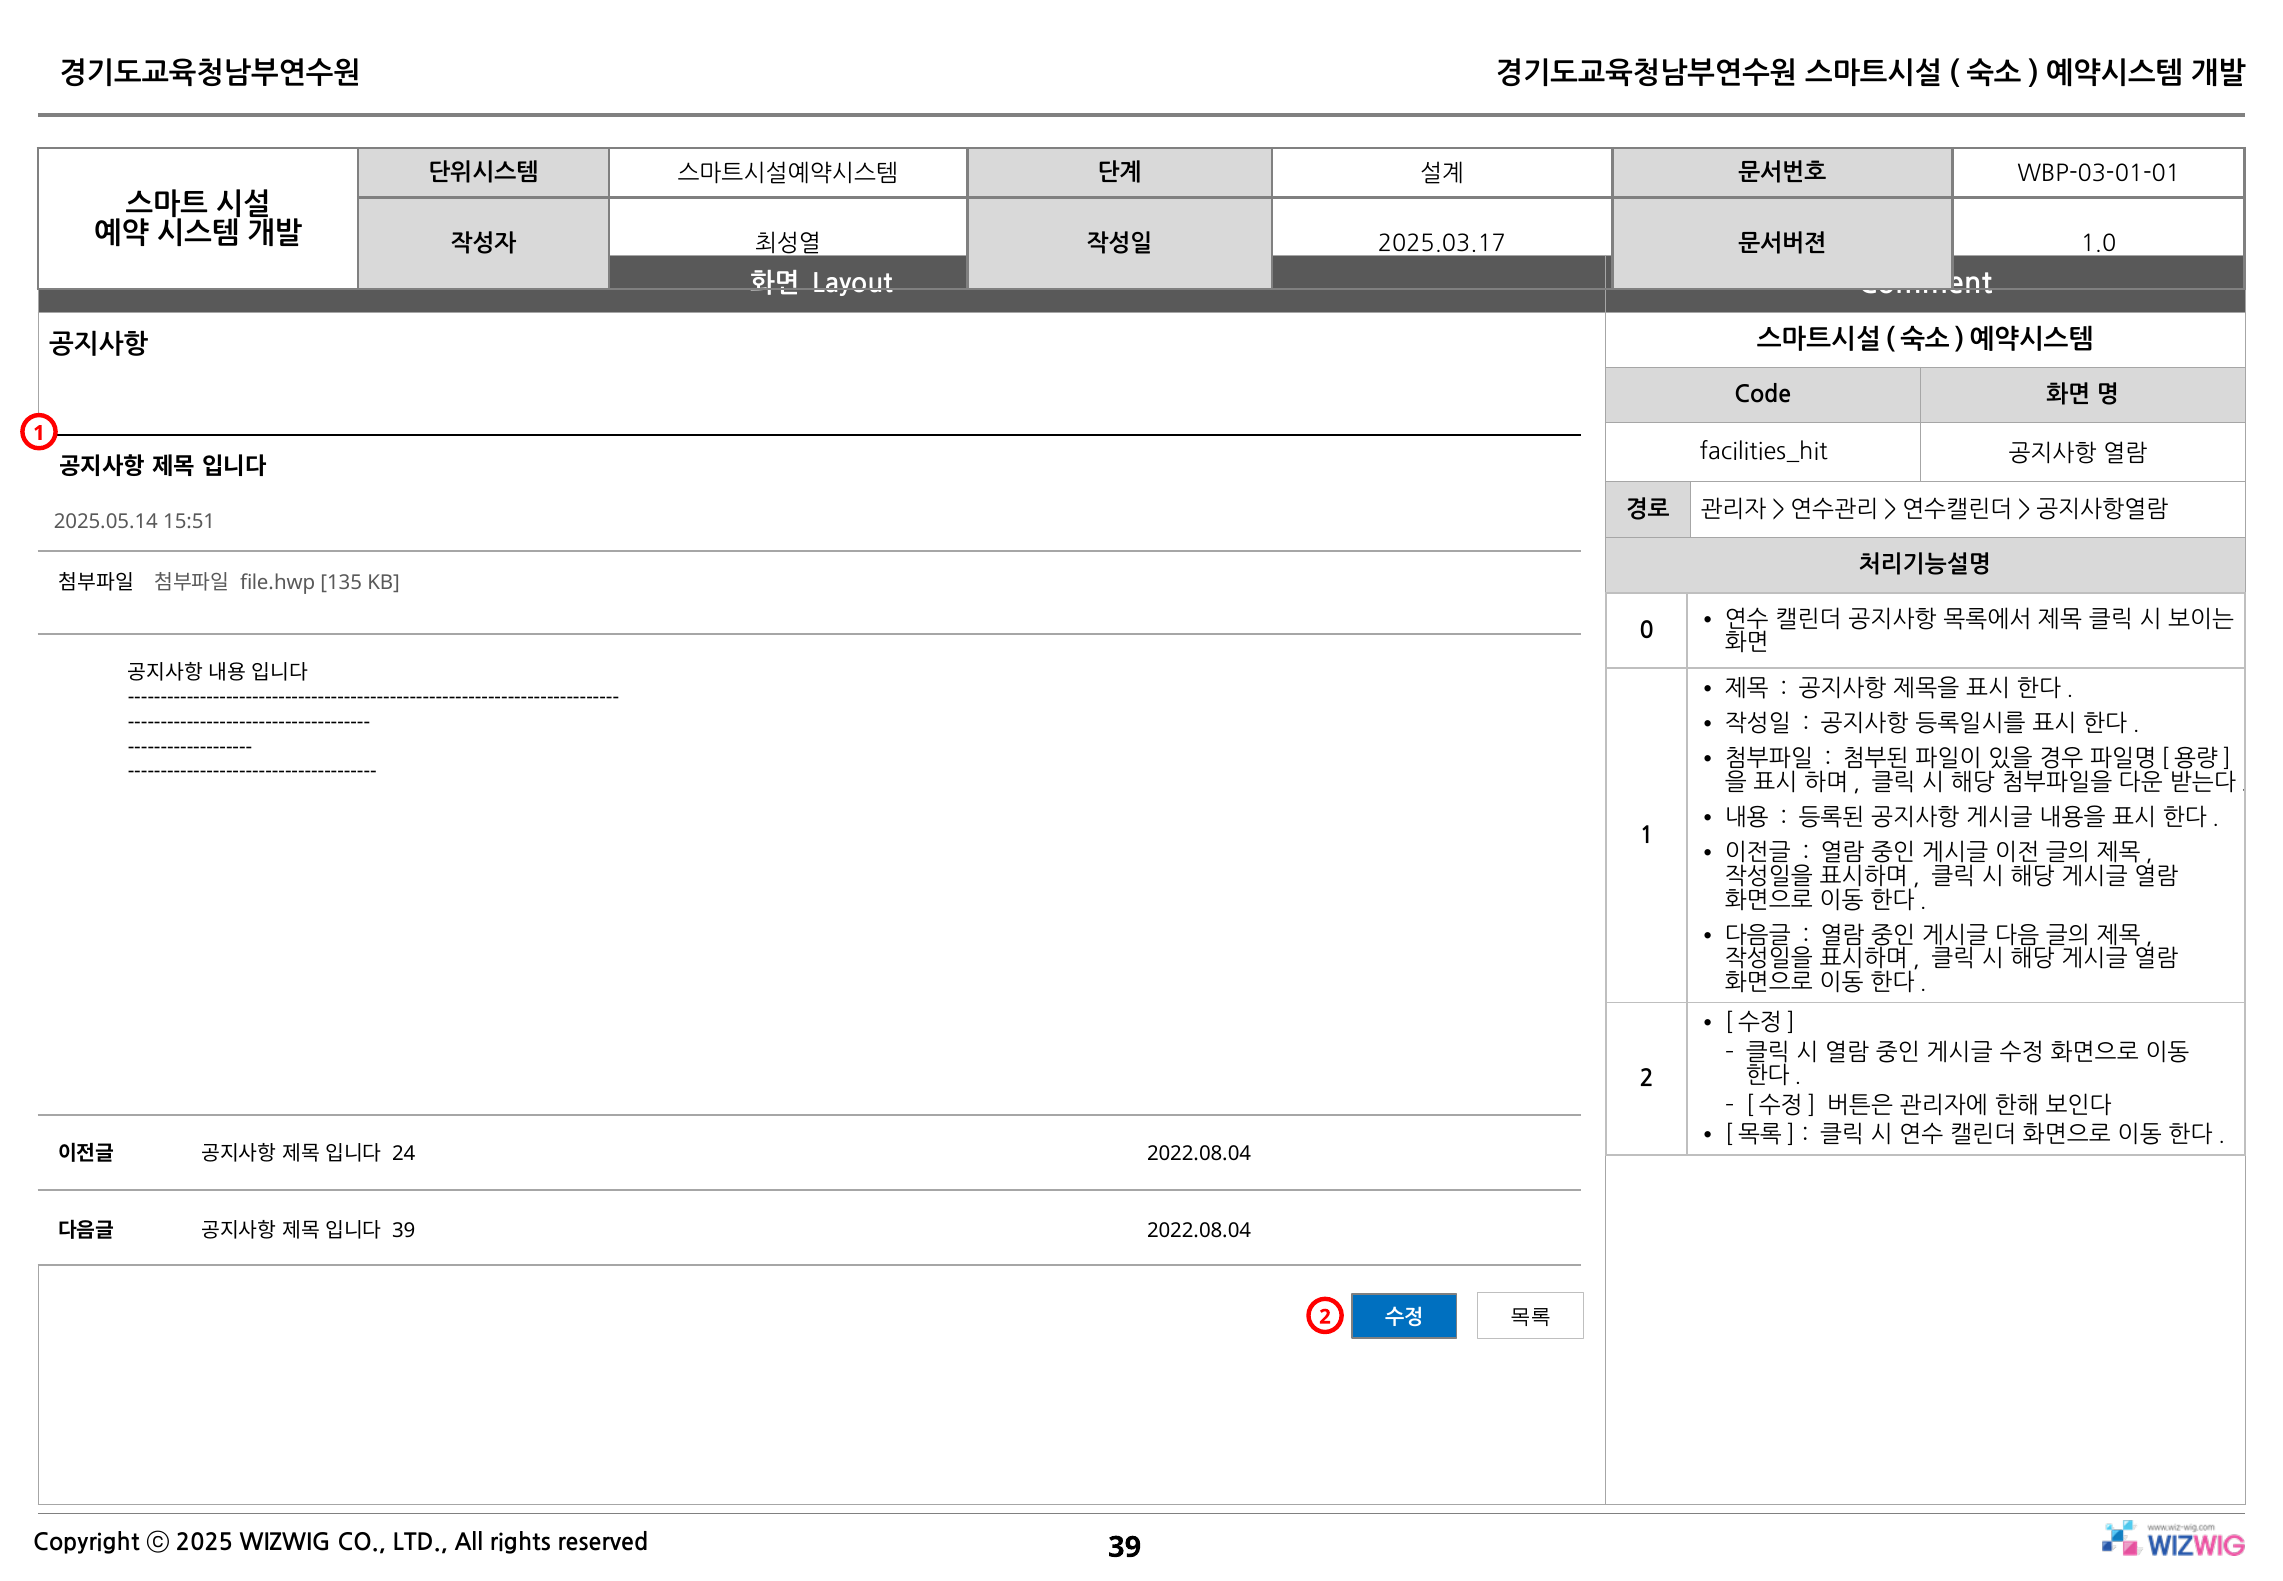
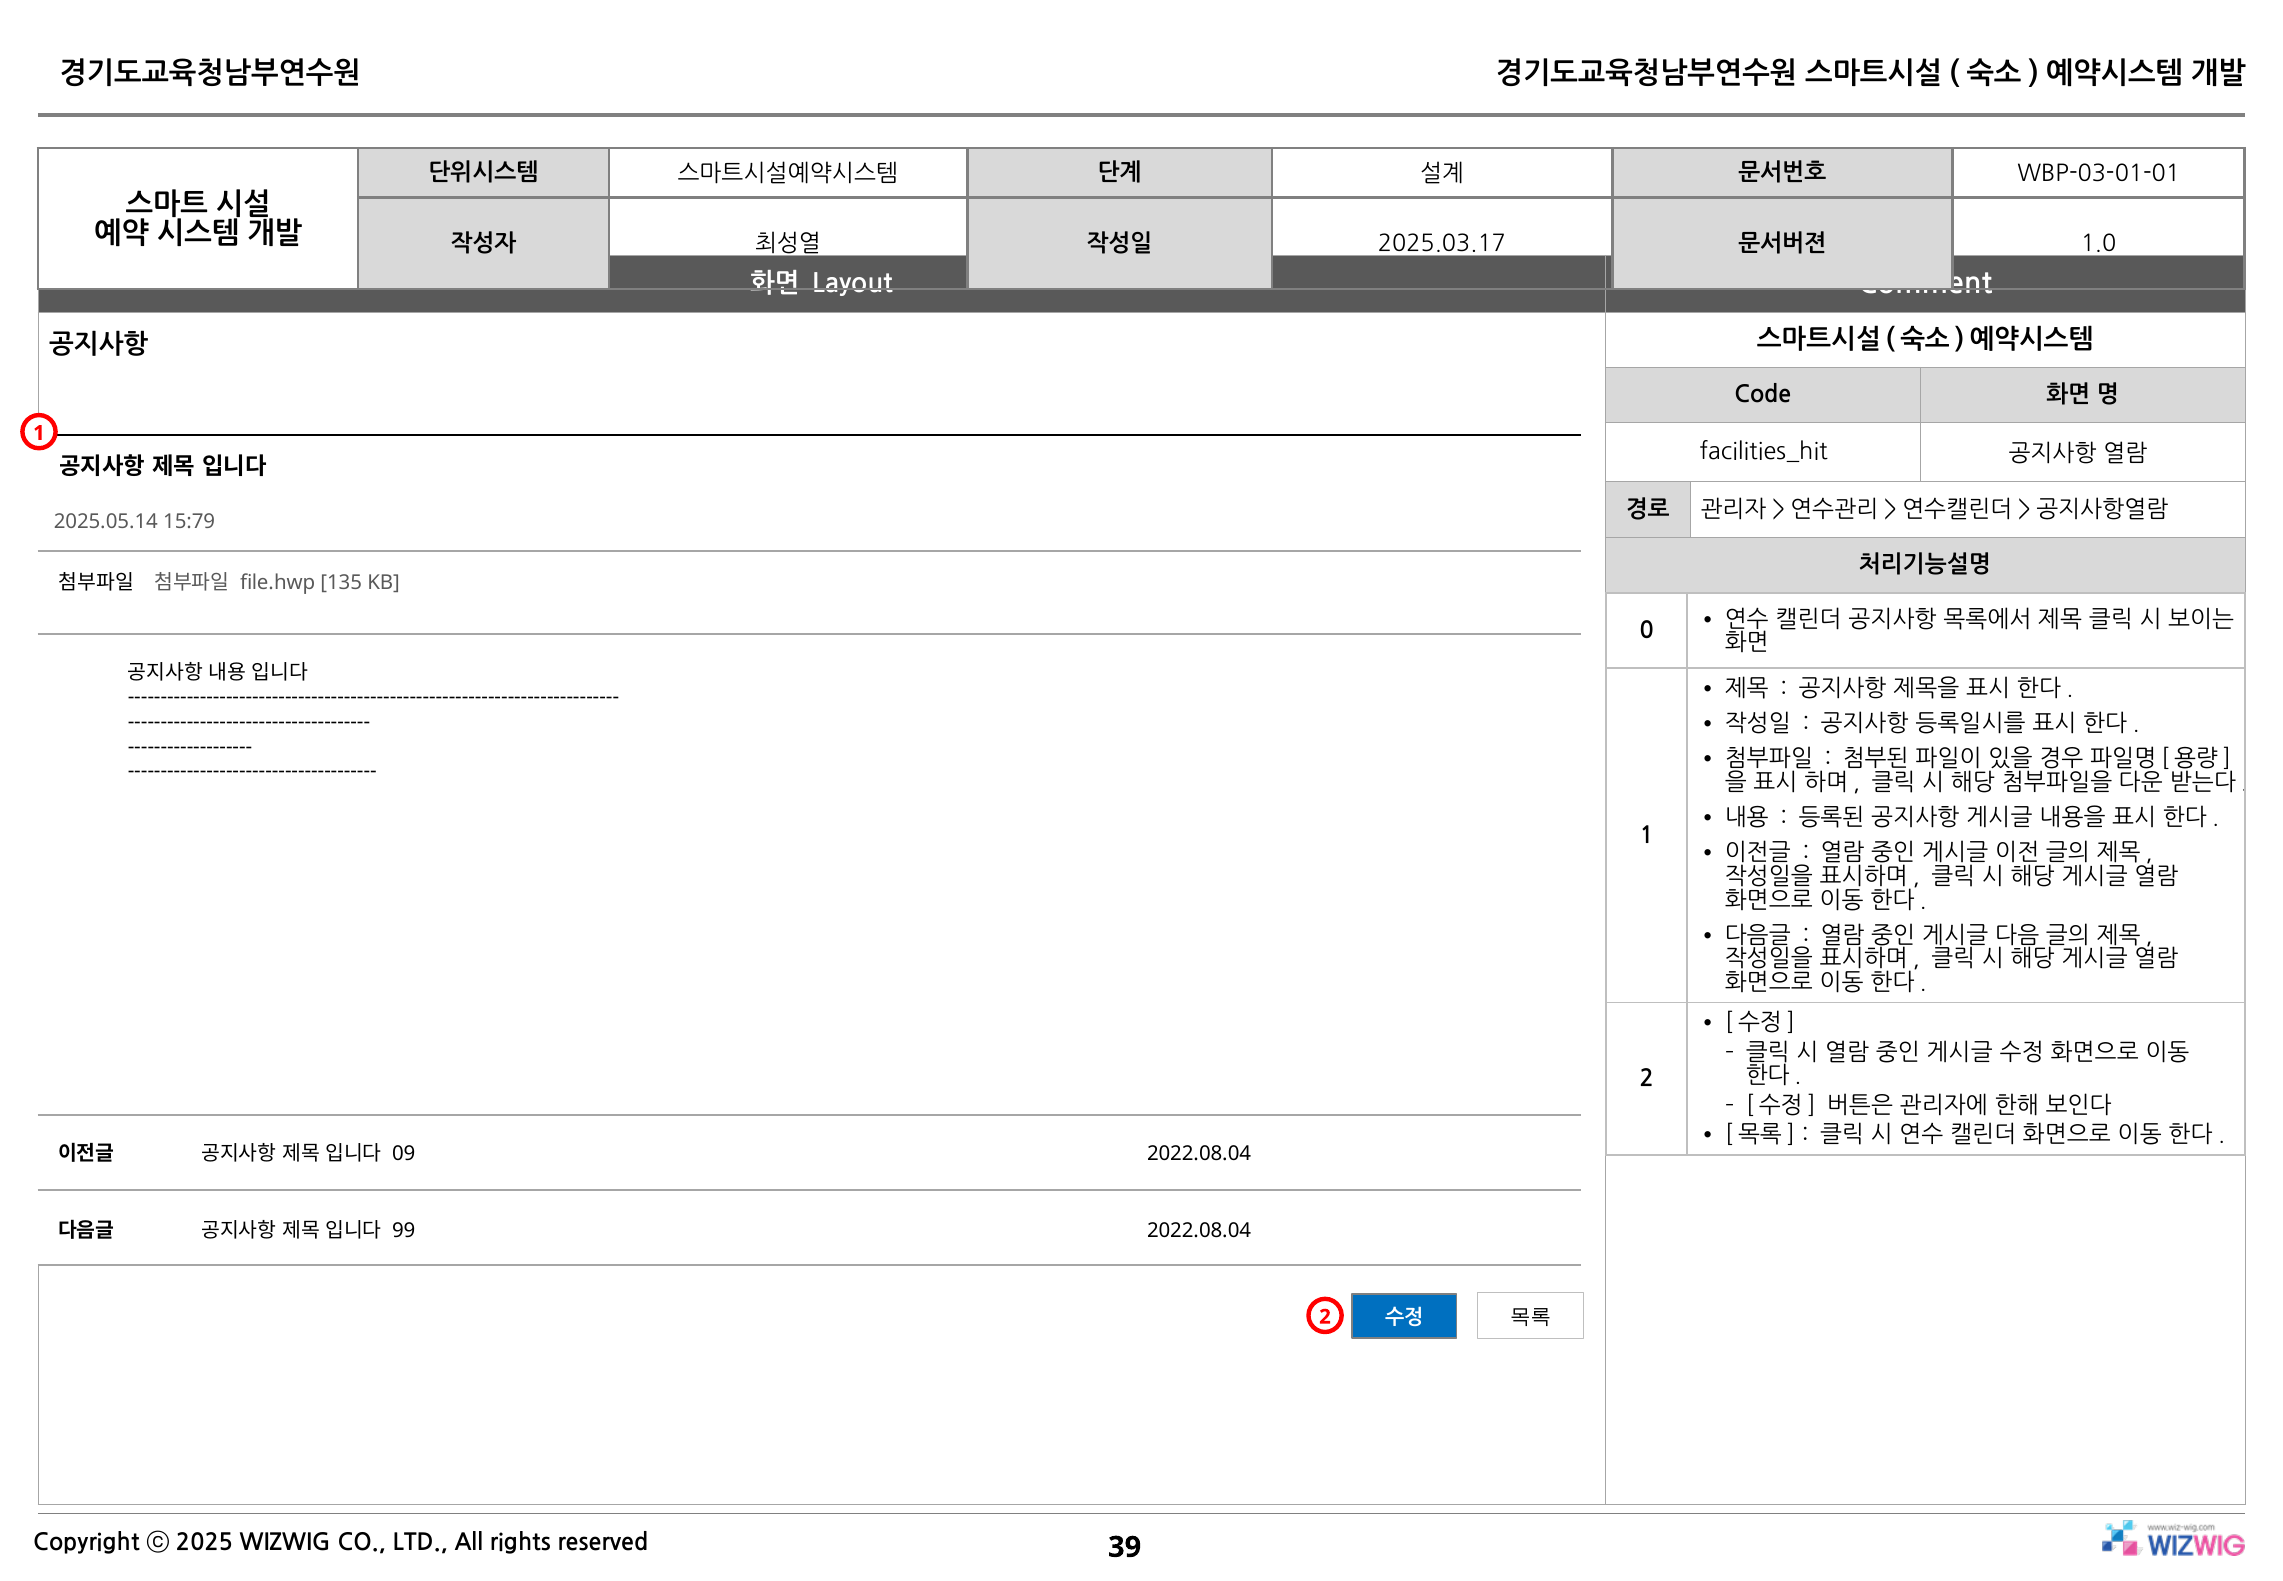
15:51: 15:51 -> 15:79 (189, 521)
24: 24 -> 09 (404, 1154)
39: 39 -> 99 (404, 1231)
